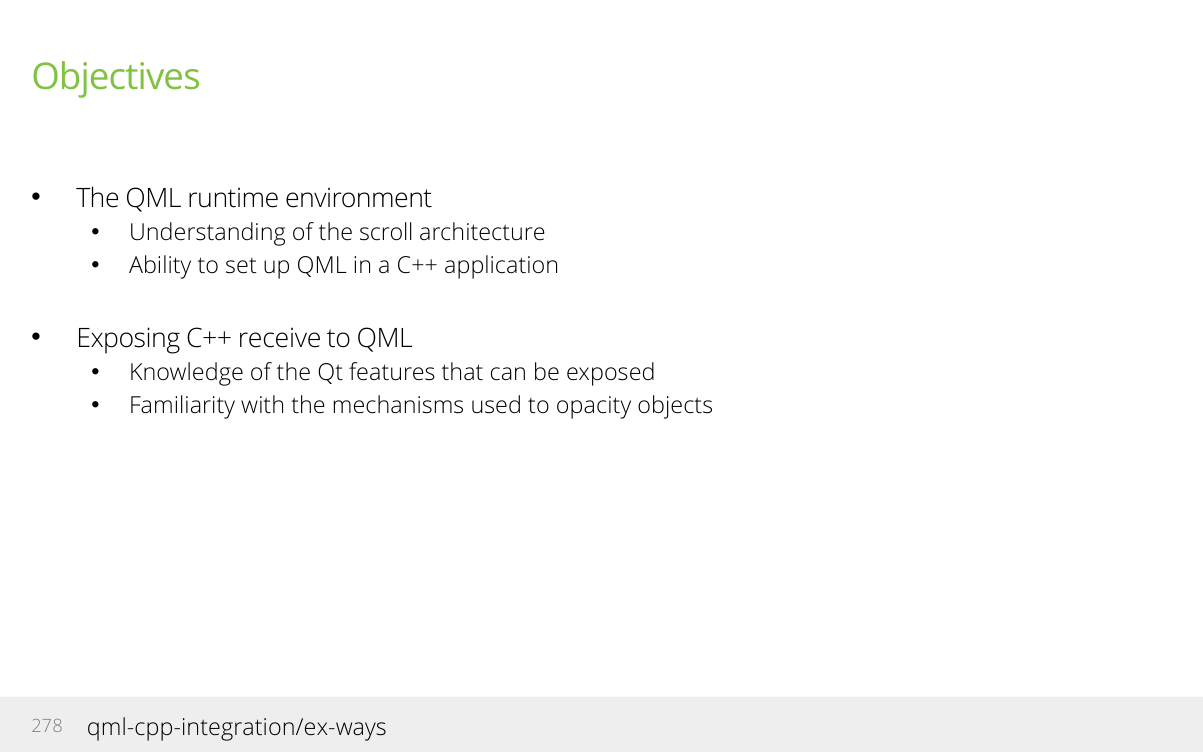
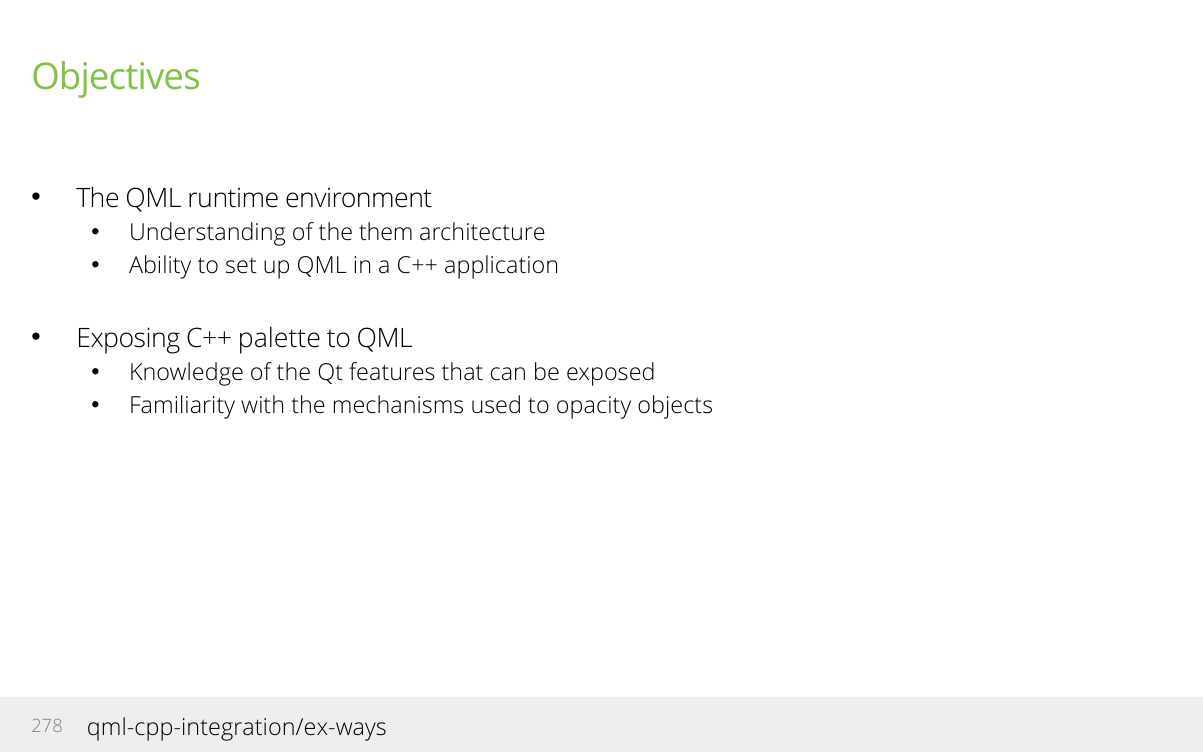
scroll: scroll -> them (386, 233)
receive: receive -> palette (280, 339)
